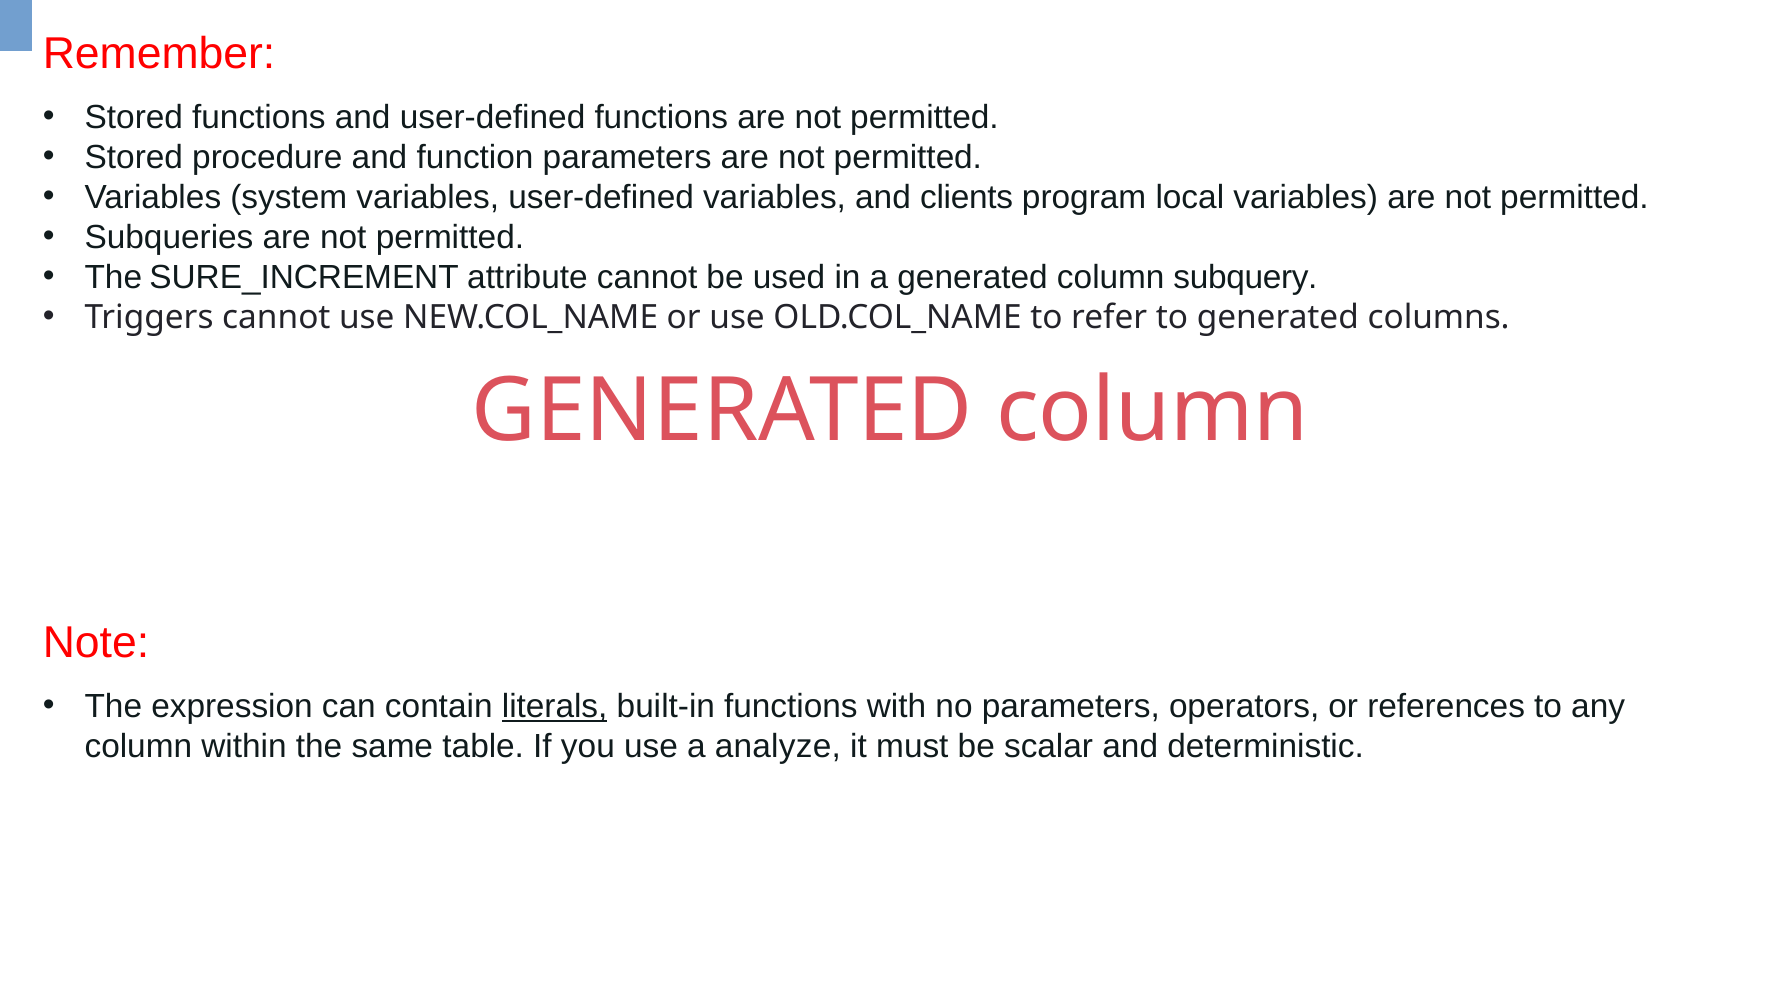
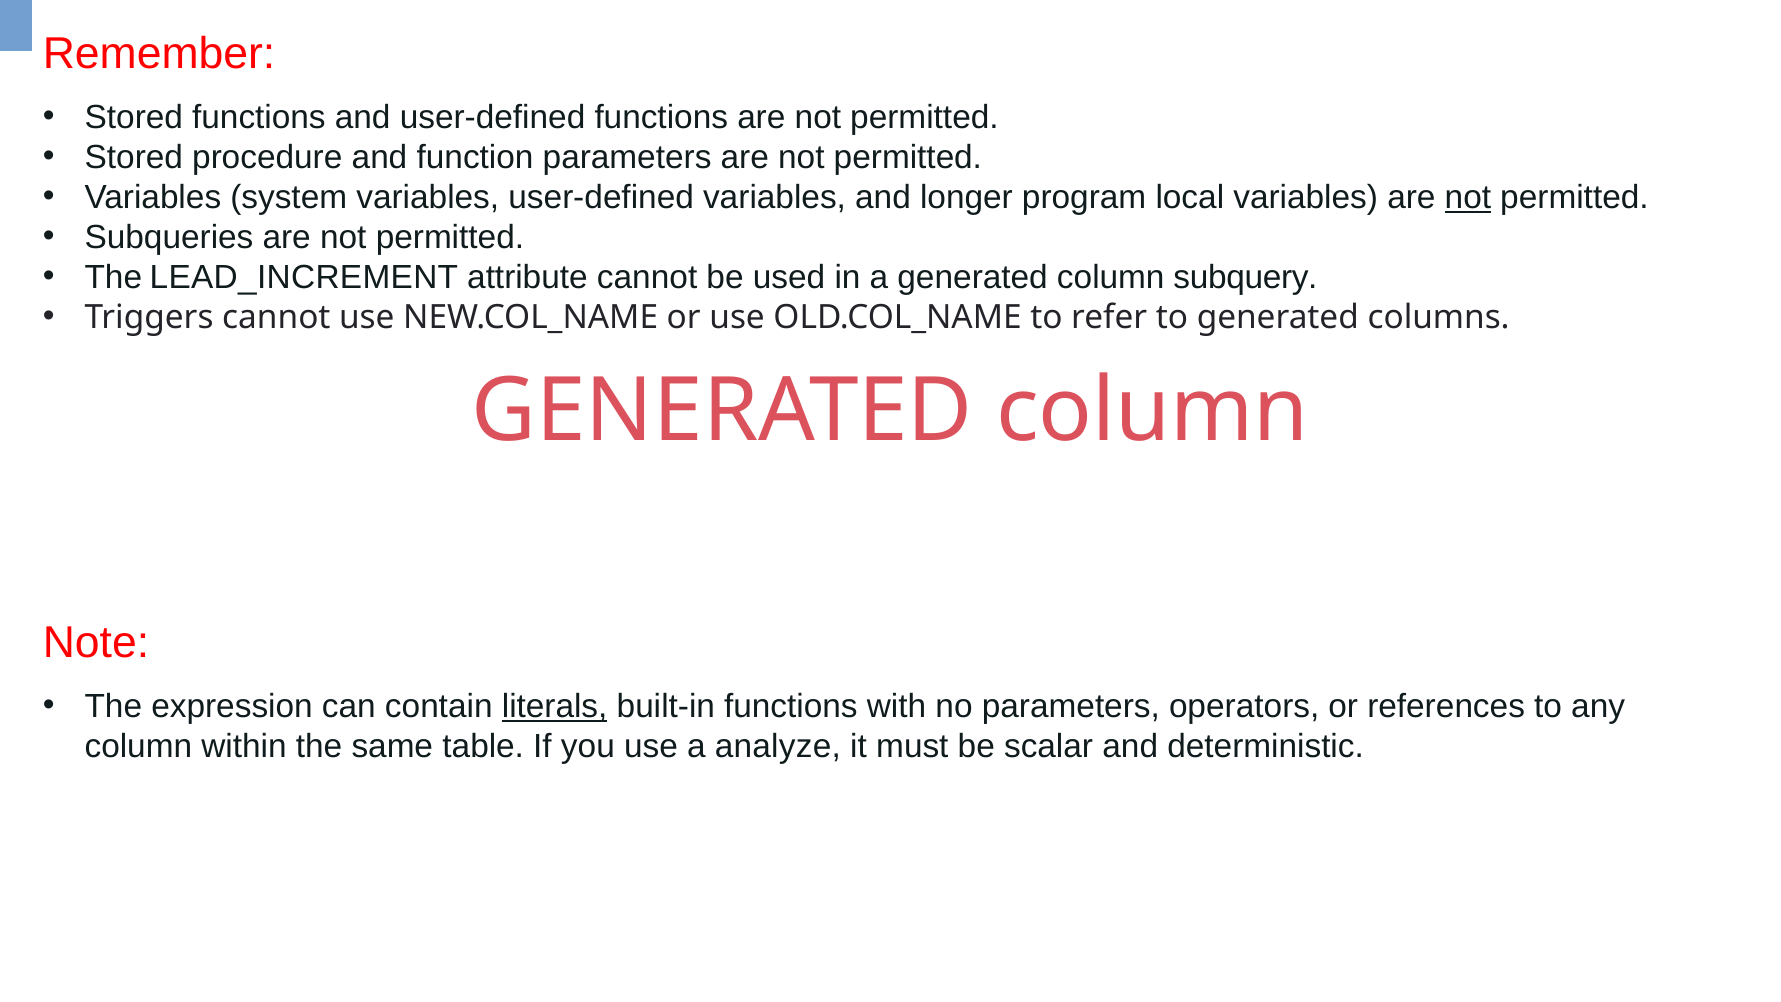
clients: clients -> longer (966, 197)
not underline: none -> present (1468, 197)
SURE_INCREMENT: SURE_INCREMENT -> LEAD_INCREMENT (304, 277)
